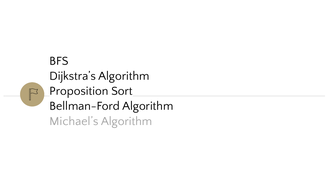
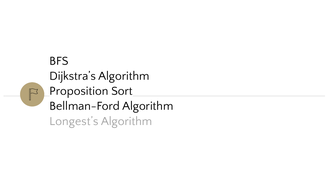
Michael’s: Michael’s -> Longest’s (74, 121)
